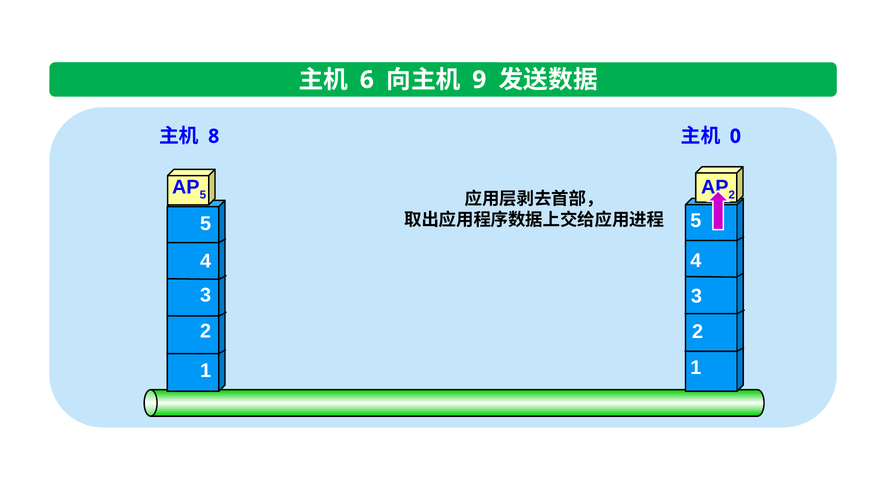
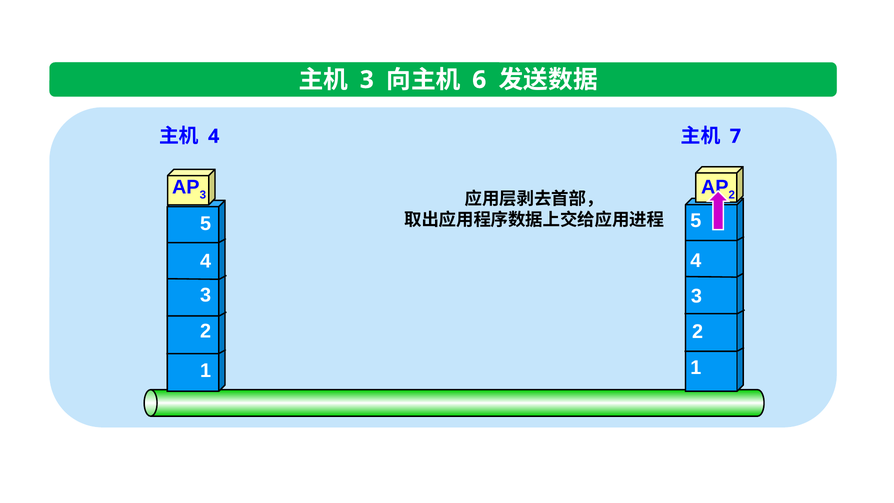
6: 6 -> 3 (367, 80)
9: 9 -> 6 (479, 80)
8: 8 -> 4 (214, 136)
0: 0 -> 7 (735, 136)
5: 5 -> 3 (203, 195)
